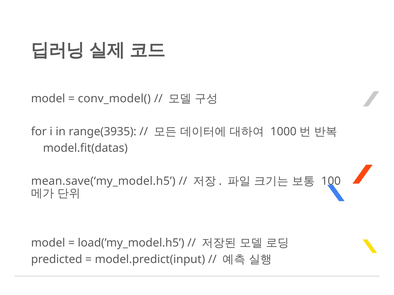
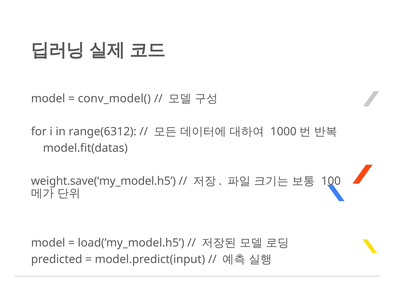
range(3935: range(3935 -> range(6312 (103, 132)
mean.save(‘my_model.h5: mean.save(‘my_model.h5 -> weight.save(‘my_model.h5 (103, 181)
